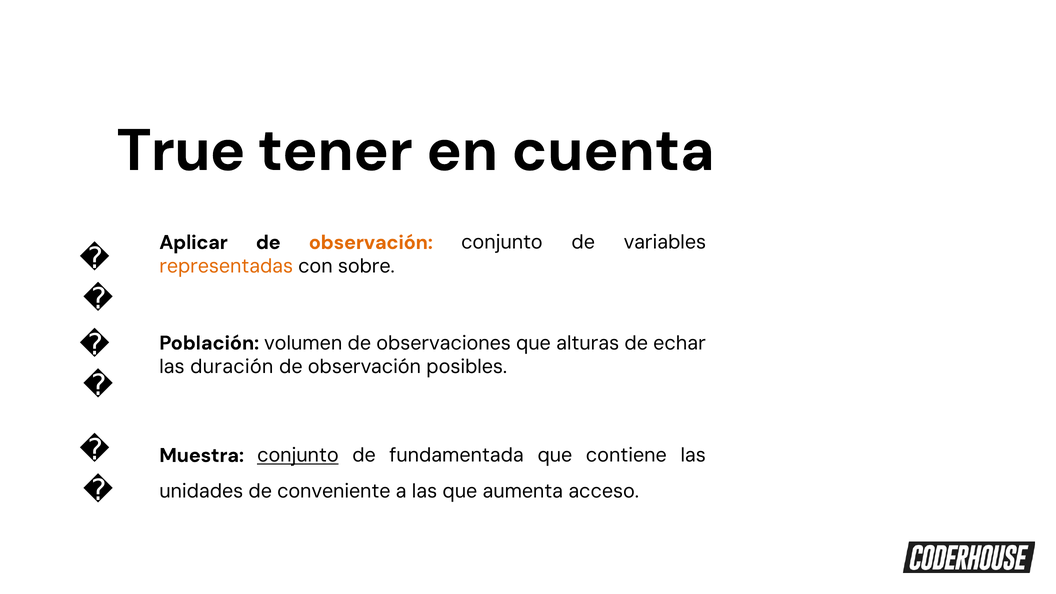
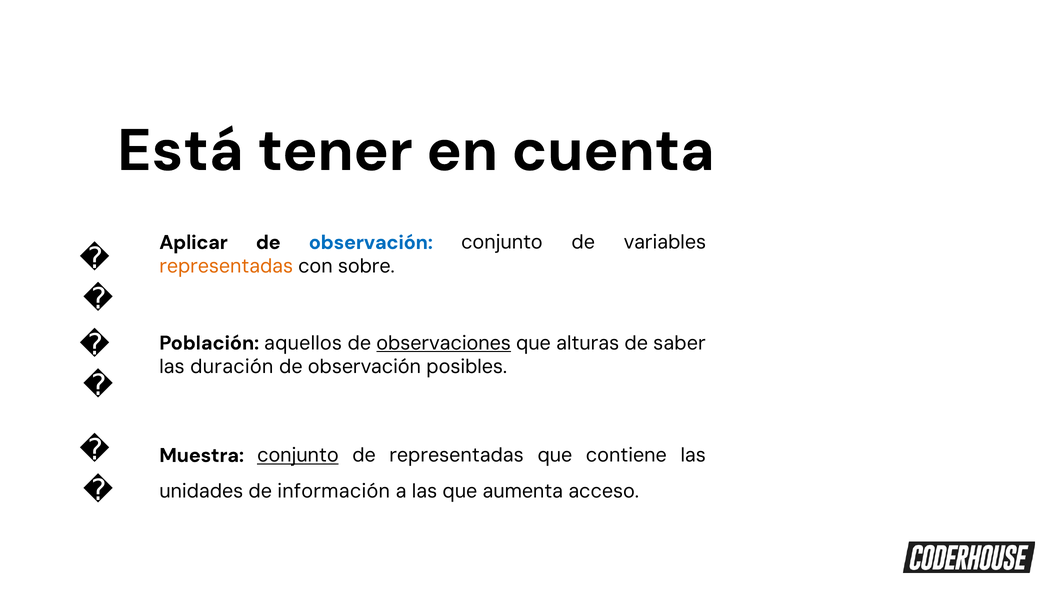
True: True -> Está (180, 151)
observación colour: orange -> blue (371, 242)
volumen: volumen -> aquellos (303, 343)
observaciones underline: none -> present (444, 343)
echar: echar -> saber (679, 343)
de fundamentada: fundamentada -> representadas (457, 455)
conveniente: conveniente -> información (334, 491)
